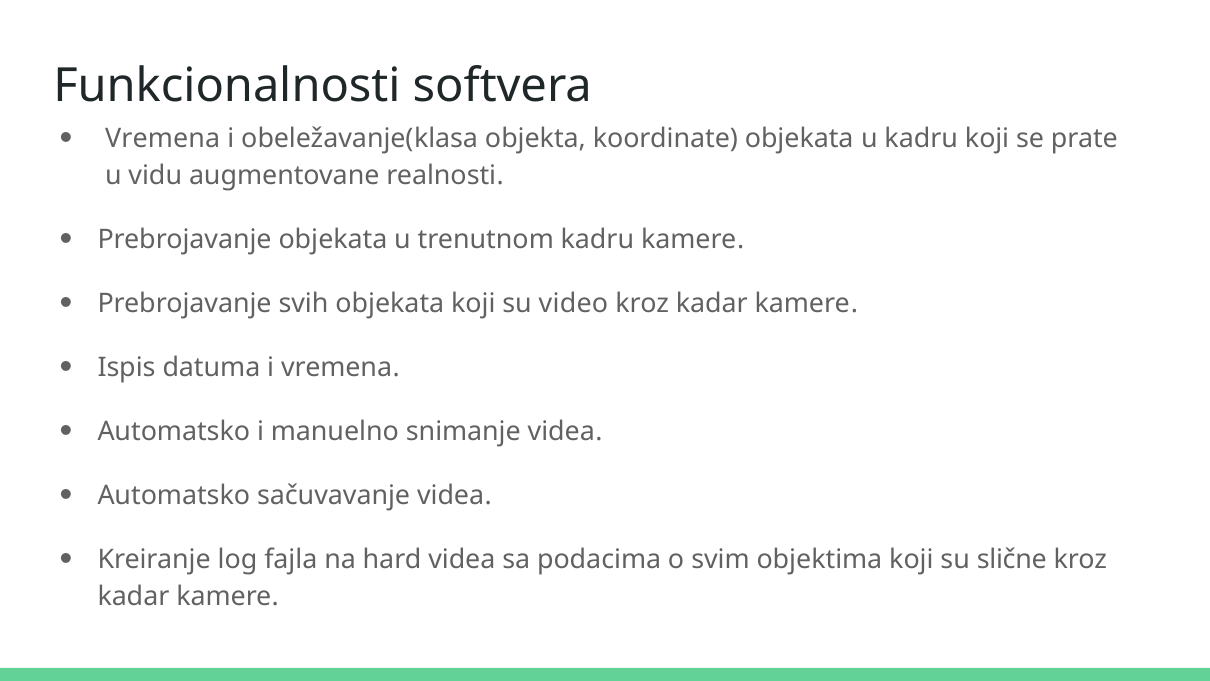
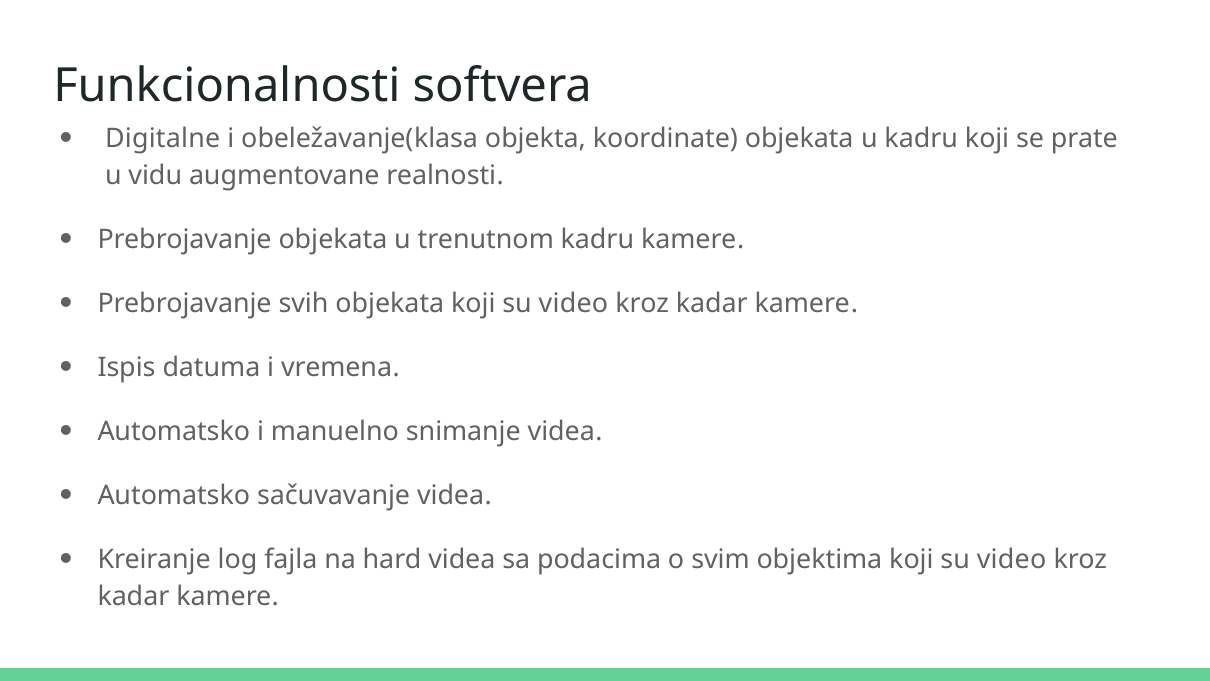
Vremena: Vremena -> Digitalne (163, 139)
objektima koji su slične: slične -> video (1012, 559)
